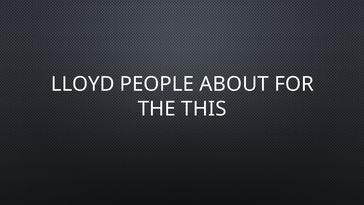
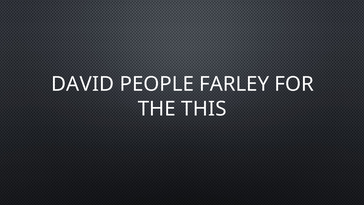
LLOYD: LLOYD -> DAVID (83, 84)
ABOUT: ABOUT -> FARLEY (234, 84)
